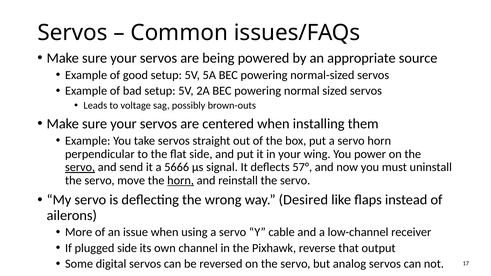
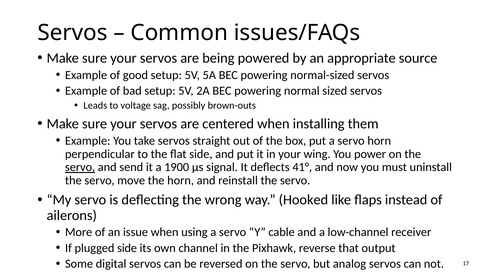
5666: 5666 -> 1900 (177, 167)
57°: 57° -> 41° (302, 167)
horn underline: present -> none (181, 181)
Desired: Desired -> Hooked (303, 200)
